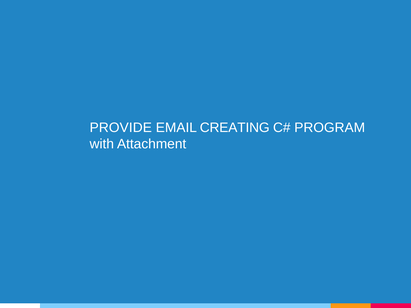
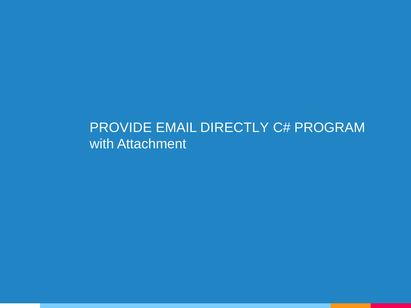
CREATING: CREATING -> DIRECTLY (235, 128)
